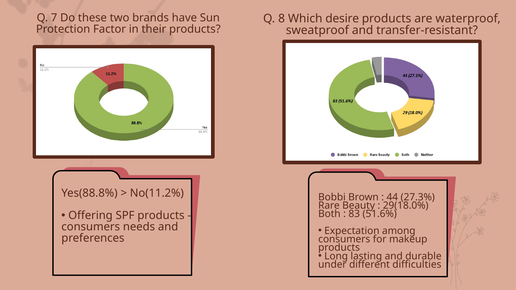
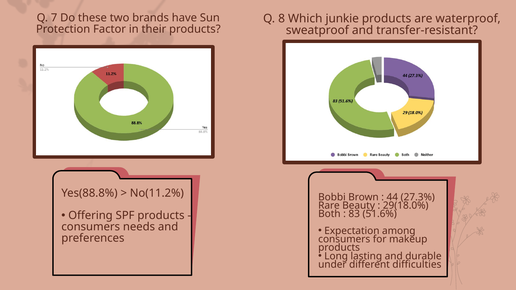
desire: desire -> junkie (342, 18)
